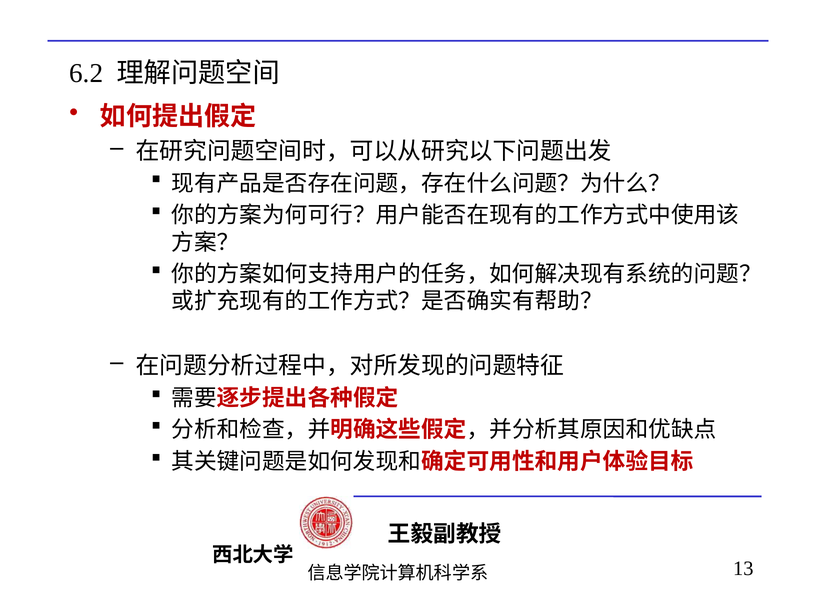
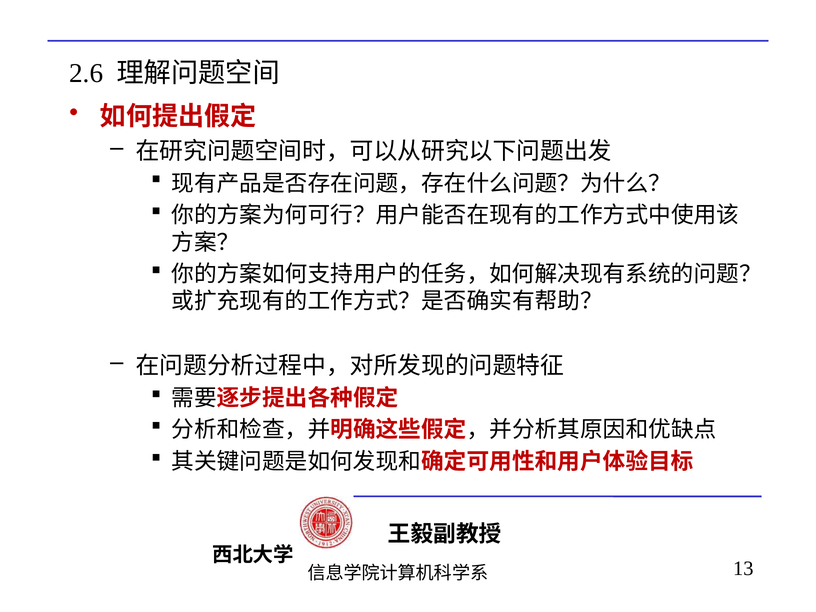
6.2: 6.2 -> 2.6 (86, 73)
